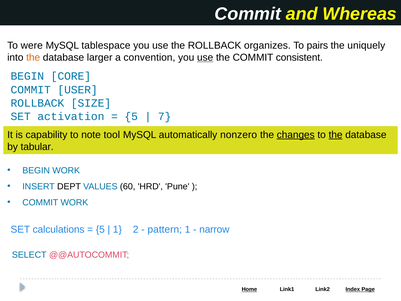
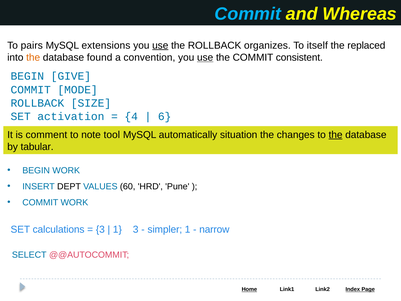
Commit colour: white -> light blue (248, 14)
were: were -> pairs (32, 45)
tablespace: tablespace -> extensions (106, 45)
use underline: none -> present (160, 45)
pairs: pairs -> itself (317, 45)
uniquely: uniquely -> replaced (366, 45)
larger: larger -> found (100, 57)
CORE: CORE -> GIVE (71, 76)
USER: USER -> MODE (78, 90)
5: 5 -> 4 (131, 116)
7: 7 -> 6 (165, 116)
capability: capability -> comment (46, 135)
nonzero: nonzero -> situation (239, 135)
changes underline: present -> none (296, 135)
5: 5 -> 3 (100, 229)
1 2: 2 -> 3 (136, 229)
pattern: pattern -> simpler (165, 229)
